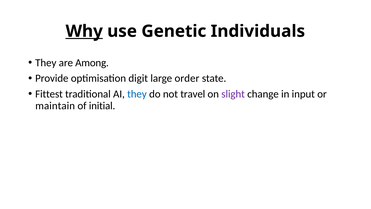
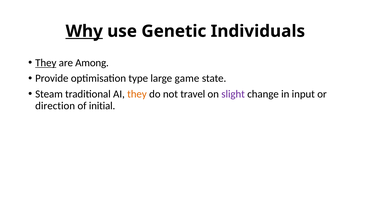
They underline: none -> present (46, 63)
digit: digit -> type (138, 78)
order: order -> game (187, 78)
Fittest: Fittest -> Steam (49, 94)
they colour: blue -> orange (137, 94)
maintain: maintain -> direction (55, 106)
